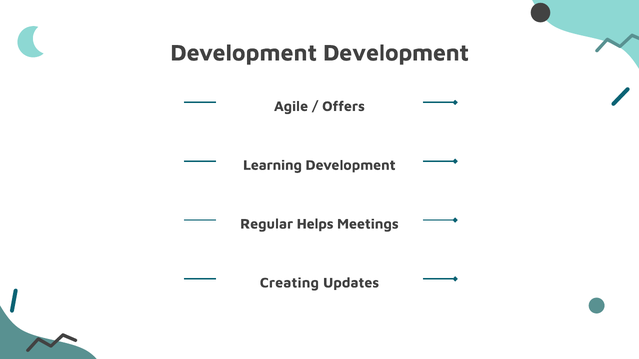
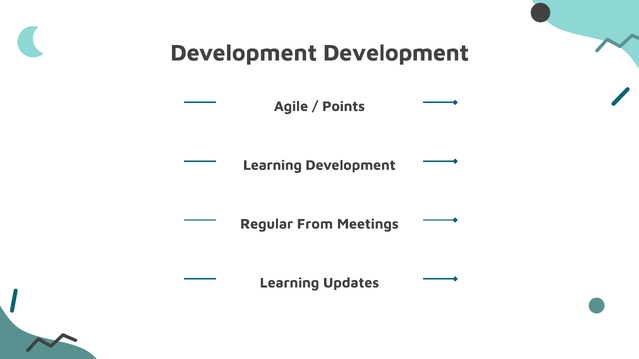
Offers: Offers -> Points (344, 106)
Helps: Helps -> From (315, 224)
Creating: Creating -> Learning (289, 283)
